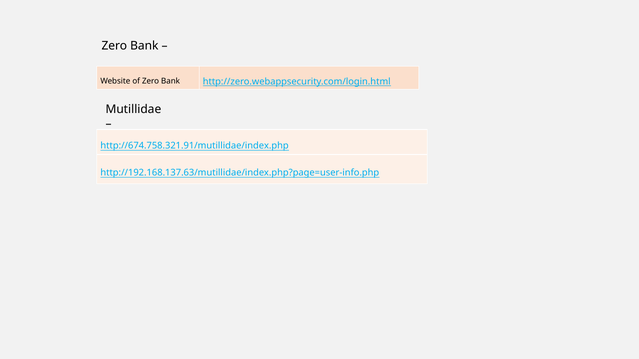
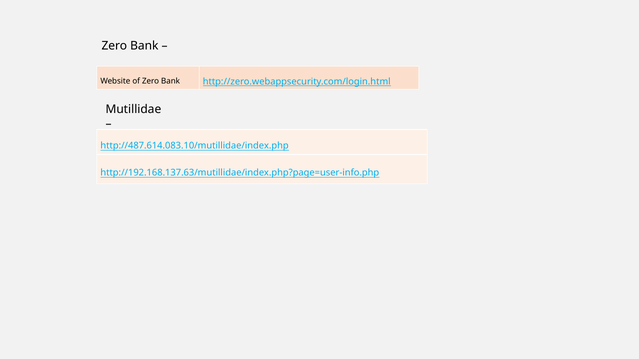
http://674.758.321.91/mutillidae/index.php: http://674.758.321.91/mutillidae/index.php -> http://487.614.083.10/mutillidae/index.php (195, 146)
